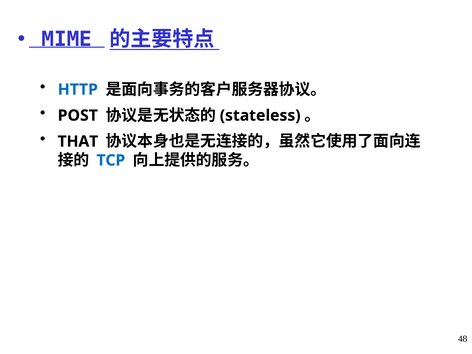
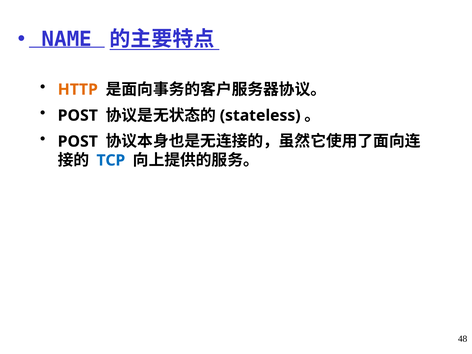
MIME: MIME -> NAME (67, 39)
HTTP colour: blue -> orange (78, 90)
THAT: THAT -> POST (78, 141)
